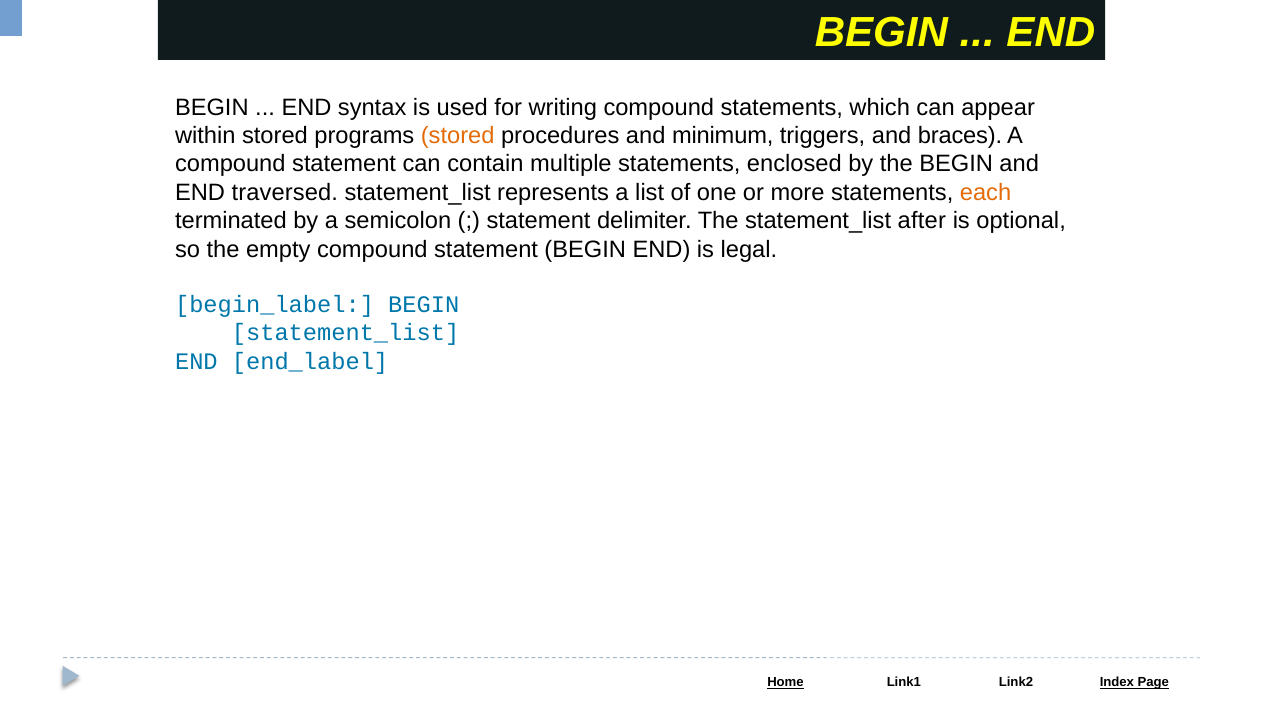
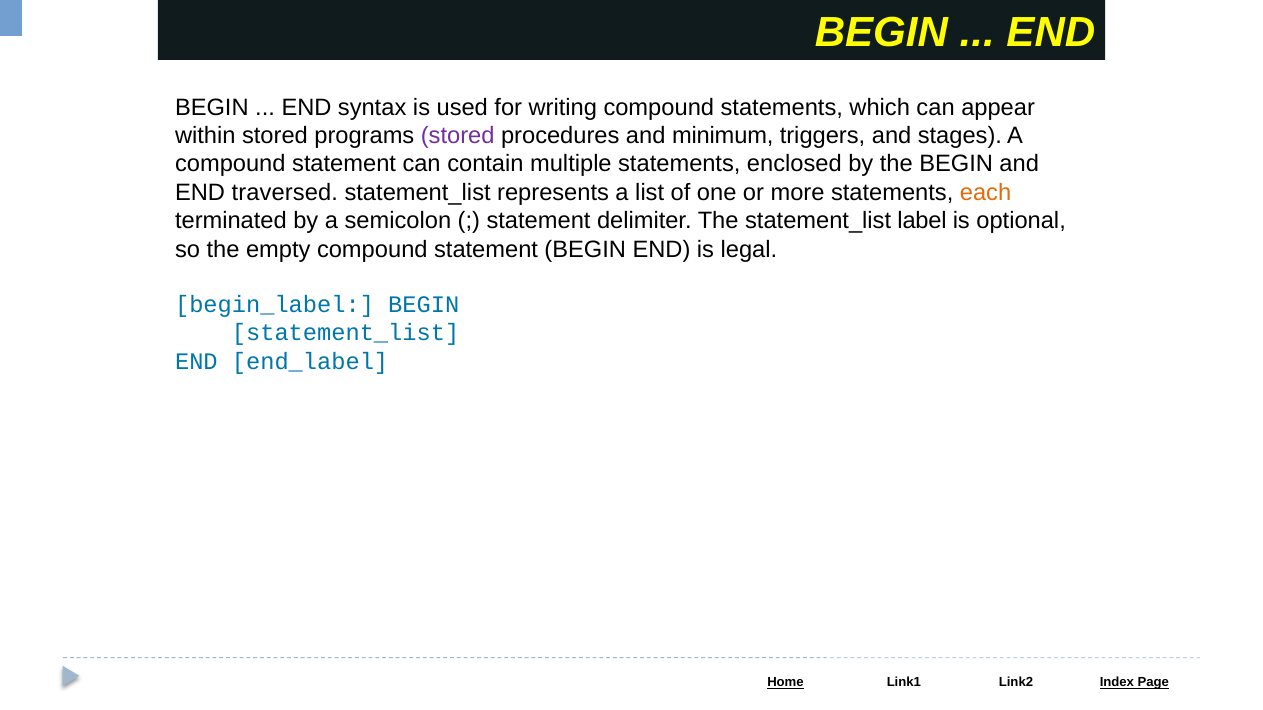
stored colour: orange -> purple (458, 136)
braces: braces -> stages (960, 136)
after: after -> label (922, 221)
